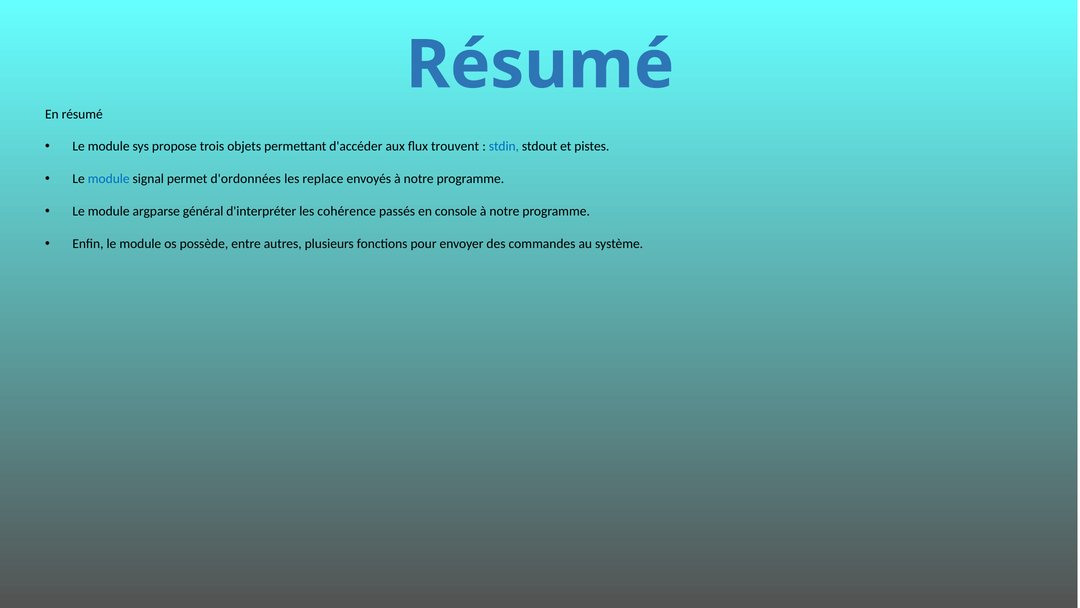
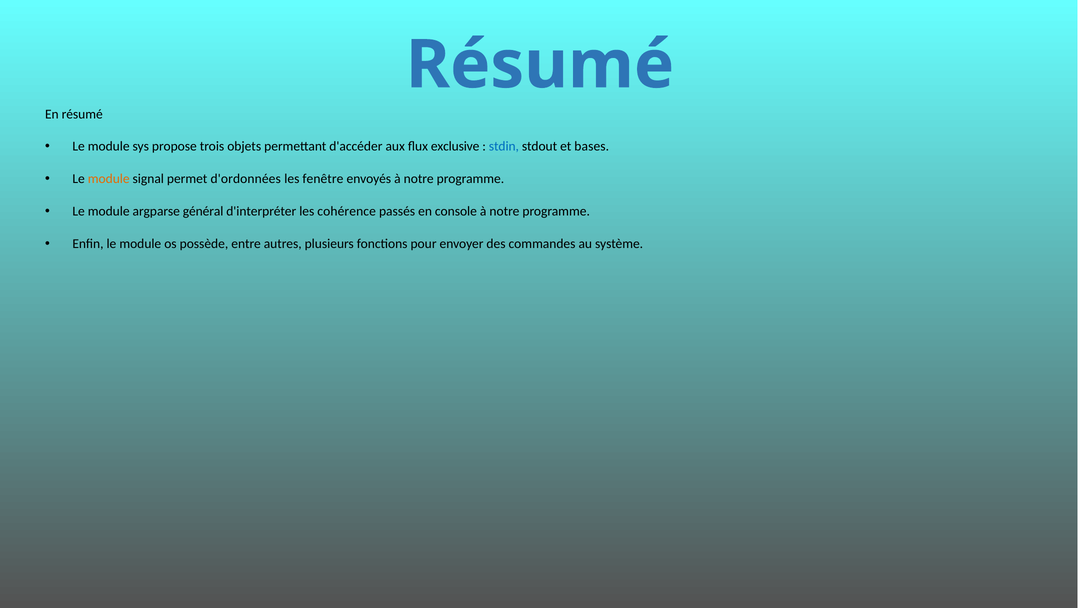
trouvent: trouvent -> exclusive (455, 146)
pistes: pistes -> bases (592, 146)
module colour: blue -> orange (109, 179)
replace: replace -> fenêtre (323, 179)
